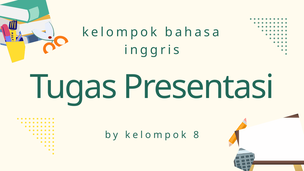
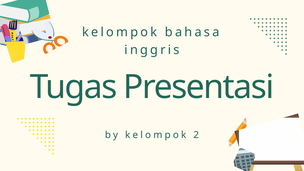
8: 8 -> 2 (196, 135)
